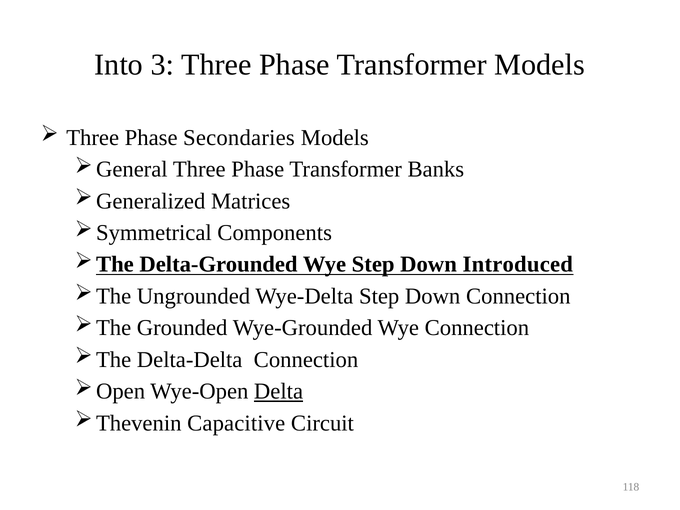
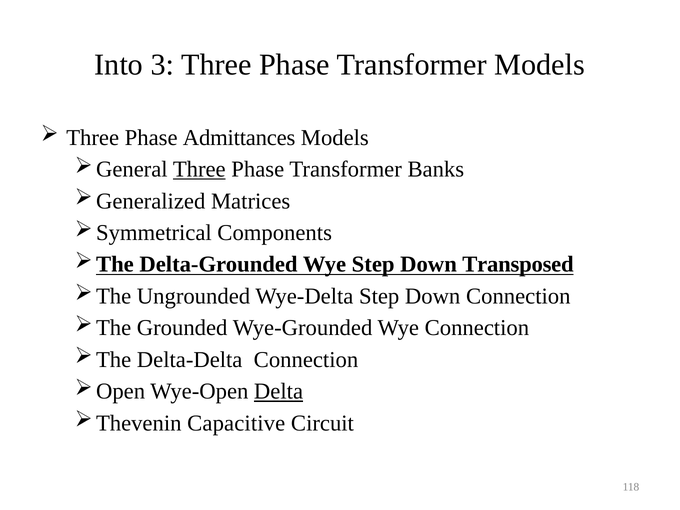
Secondaries: Secondaries -> Admittances (239, 138)
Three underline: none -> present (199, 169)
Introduced: Introduced -> Transposed (518, 264)
